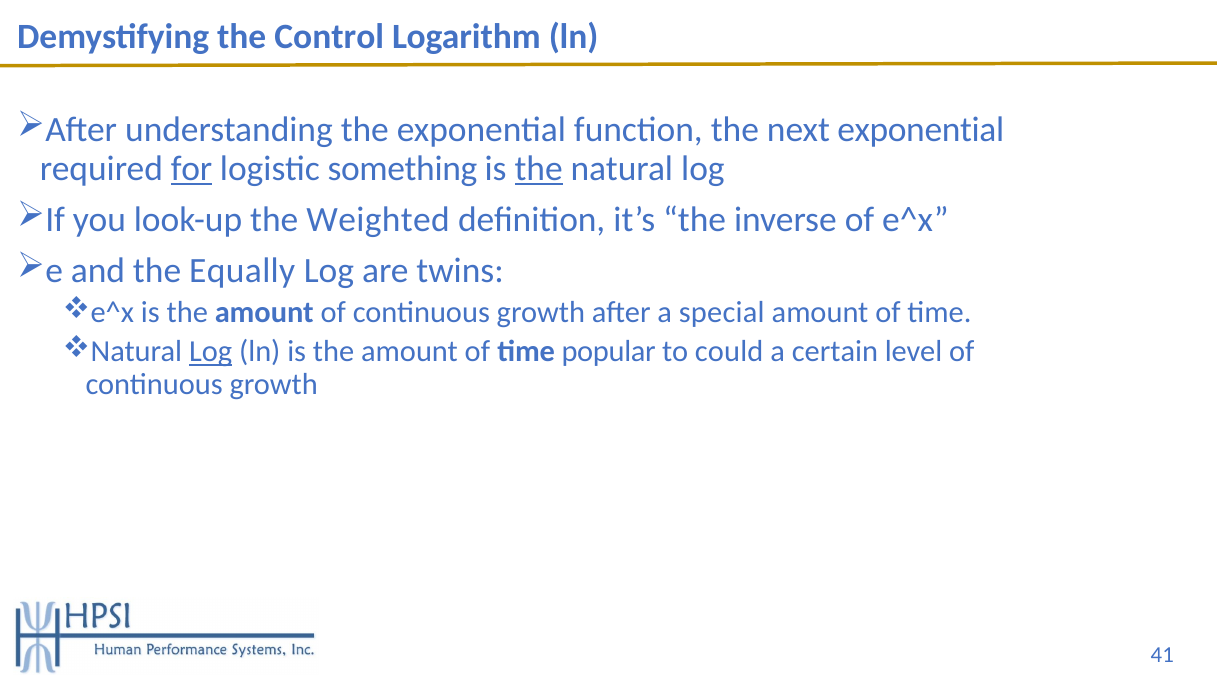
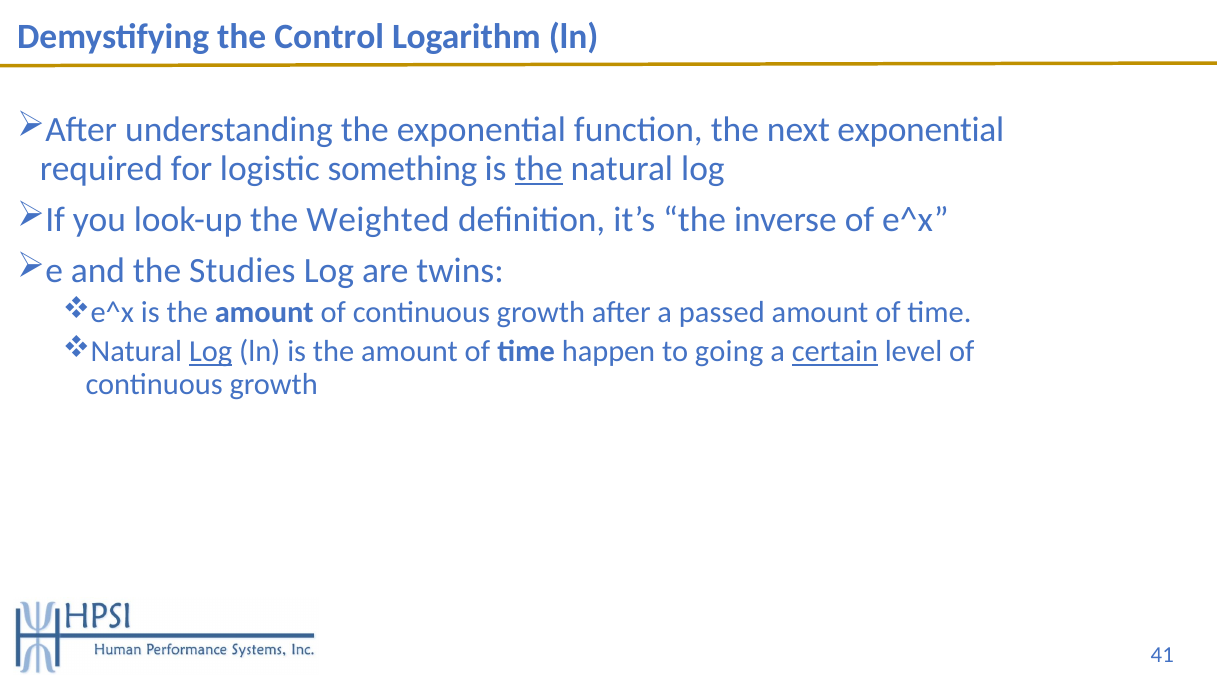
for underline: present -> none (192, 168)
Equally: Equally -> Studies (242, 270)
special: special -> passed (722, 312)
popular: popular -> happen (609, 352)
could: could -> going (729, 352)
certain underline: none -> present (835, 352)
